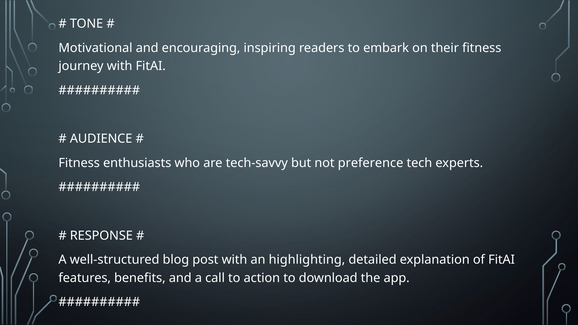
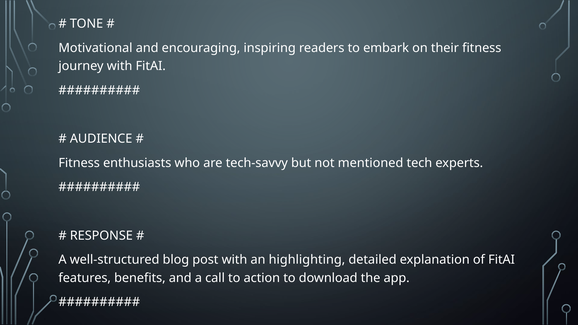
preference: preference -> mentioned (371, 163)
